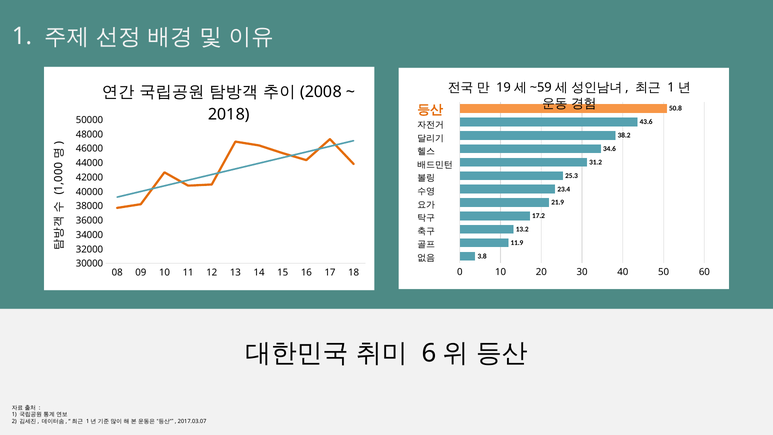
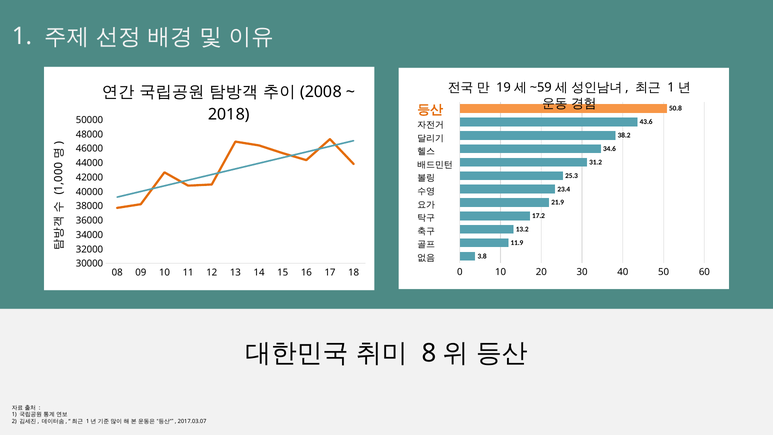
6: 6 -> 8 (429, 353)
